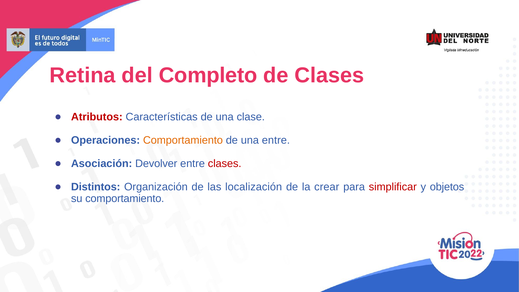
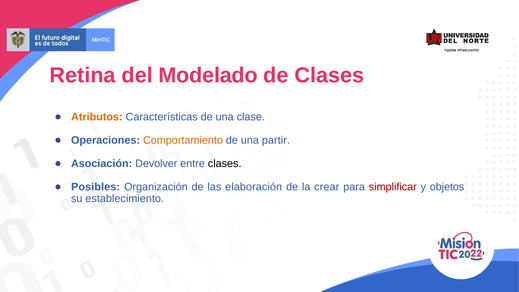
Completo: Completo -> Modelado (208, 75)
Atributos colour: red -> orange (97, 117)
una entre: entre -> partir (276, 140)
clases colour: red -> black (225, 164)
Distintos: Distintos -> Posibles (96, 187)
localización: localización -> elaboración (254, 187)
su comportamiento: comportamiento -> establecimiento (125, 199)
